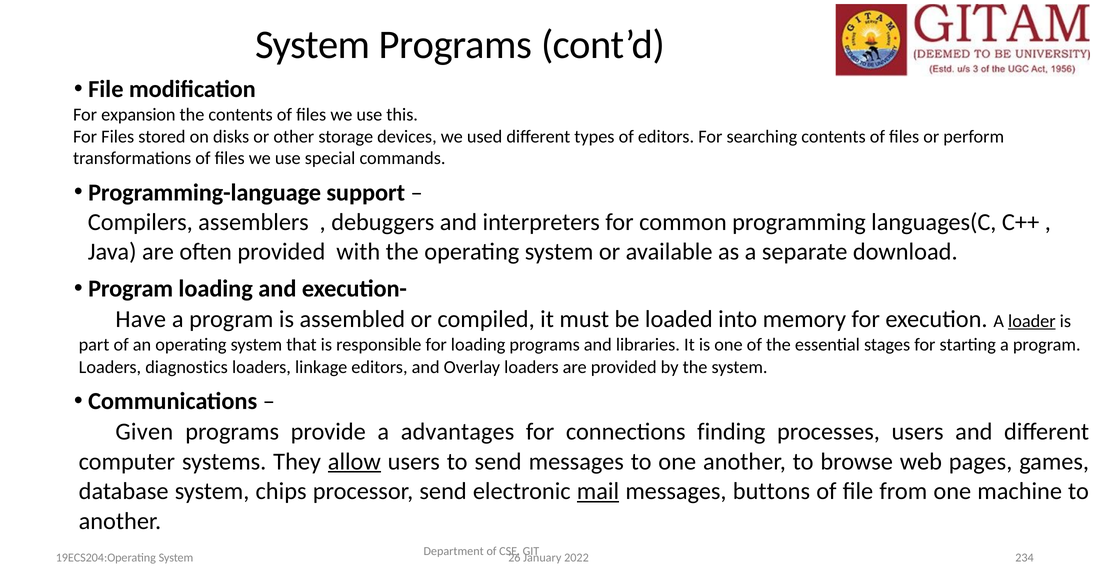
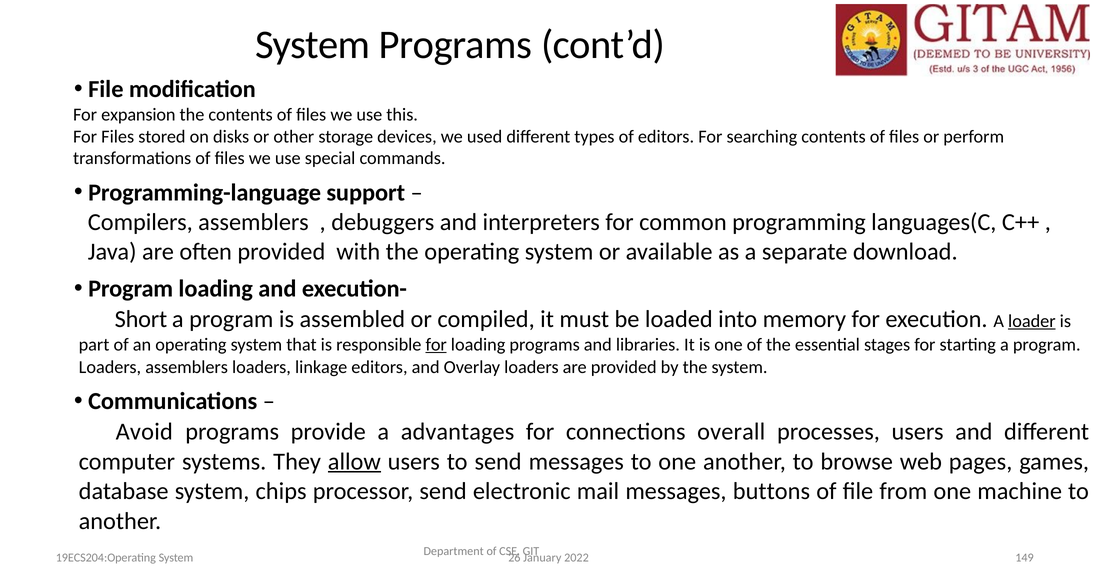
Have: Have -> Short (141, 319)
for underline: none -> present (436, 345)
Loaders diagnostics: diagnostics -> assemblers (187, 367)
Given: Given -> Avoid (144, 431)
finding: finding -> overall (731, 431)
mail underline: present -> none (598, 491)
234: 234 -> 149 (1024, 557)
